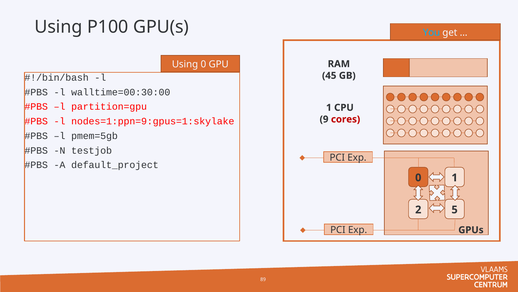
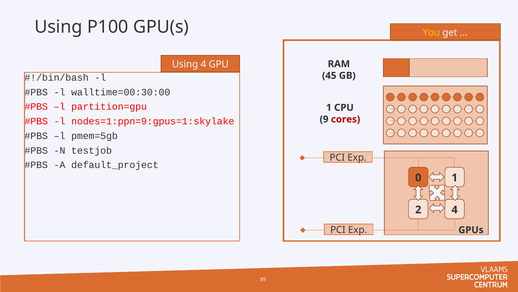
You colour: light blue -> yellow (431, 32)
Using 0: 0 -> 4 (203, 64)
2 5: 5 -> 4 (455, 209)
